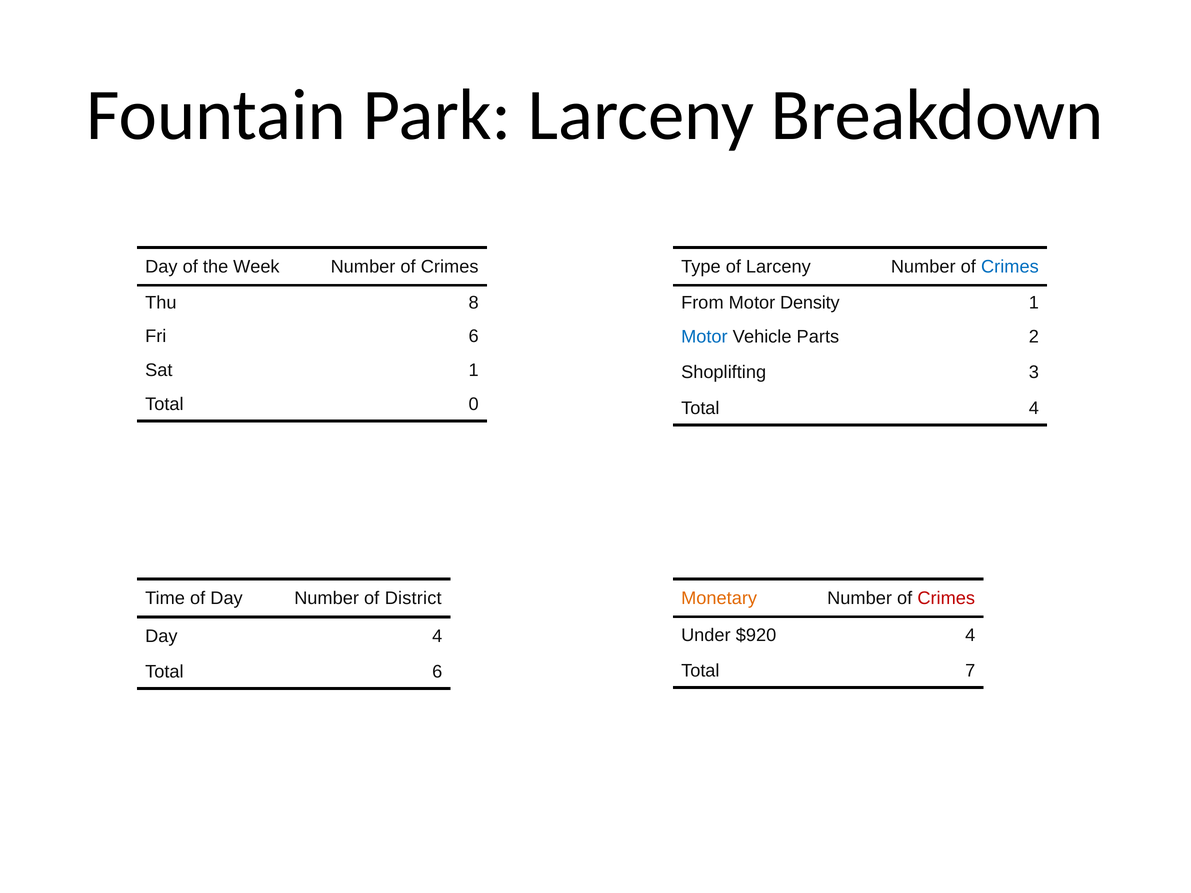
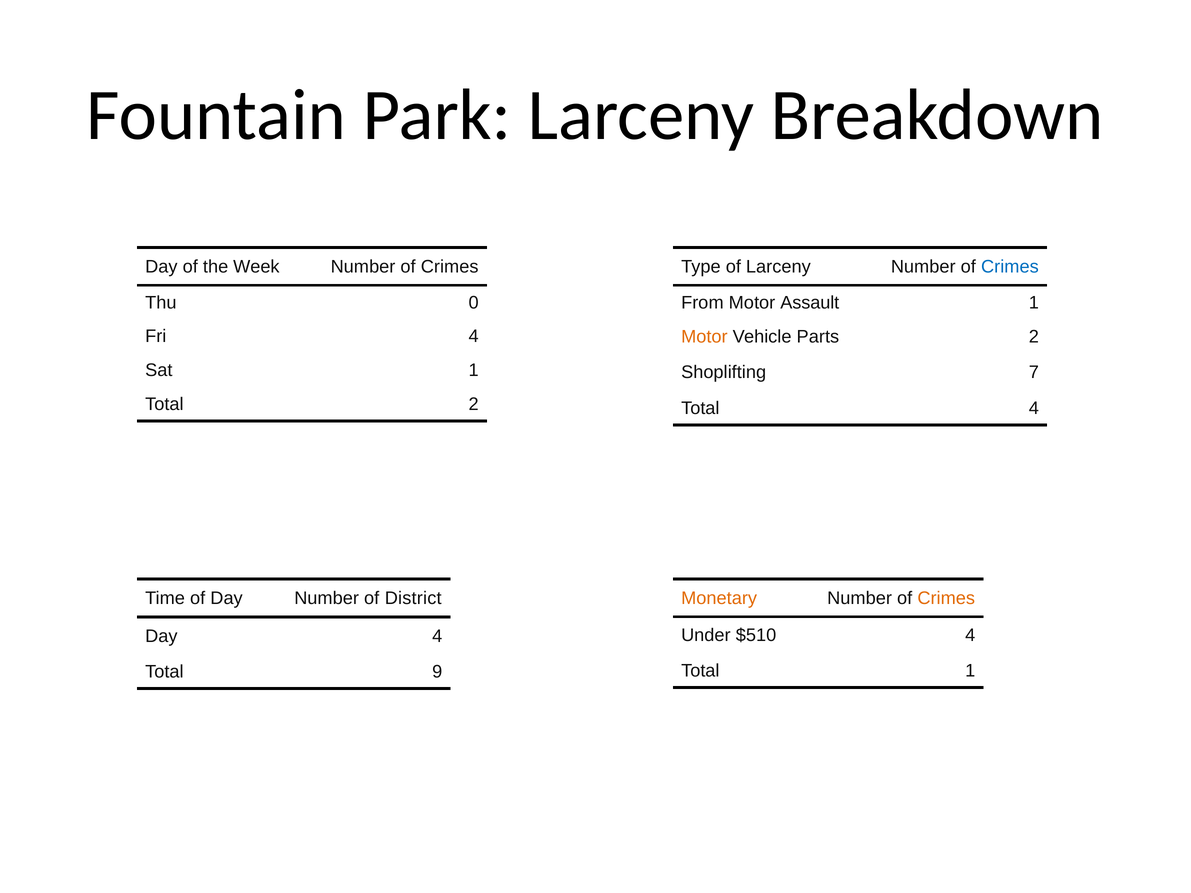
8: 8 -> 0 (474, 303)
Density: Density -> Assault (810, 303)
Fri 6: 6 -> 4 (474, 337)
Motor colour: blue -> orange (704, 337)
3: 3 -> 7 (1034, 372)
Total 0: 0 -> 2 (474, 405)
Crimes colour: red -> orange (946, 598)
$920: $920 -> $510 (756, 636)
Total 7: 7 -> 1 (970, 671)
Total 6: 6 -> 9 (437, 672)
